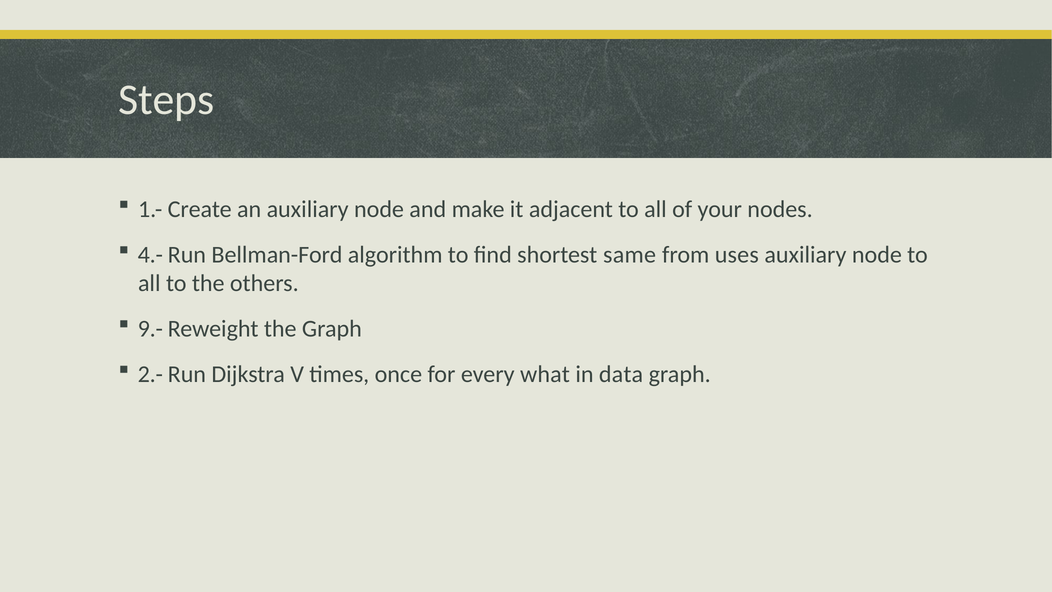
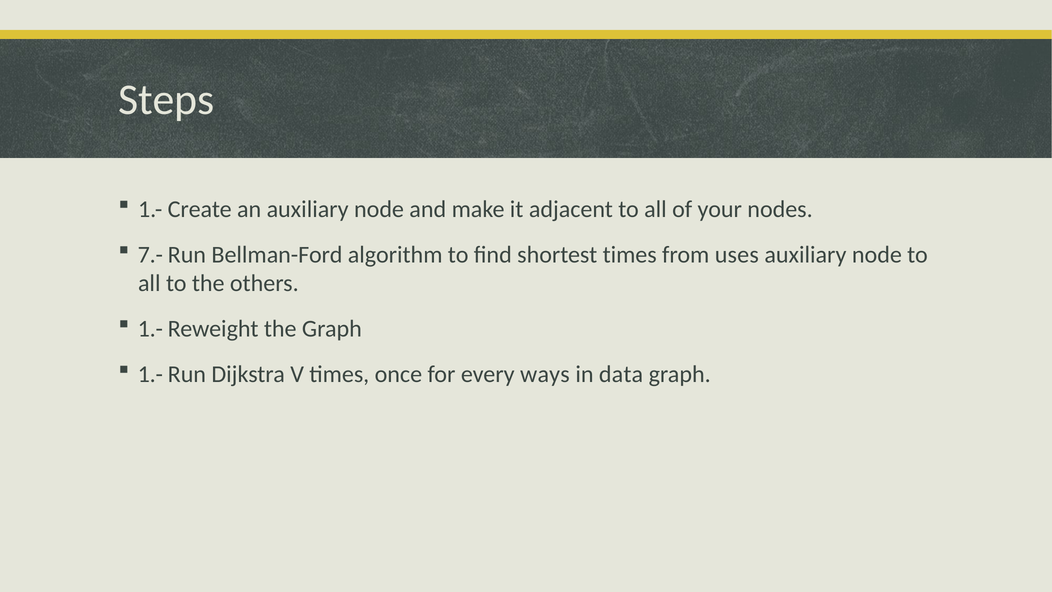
4.-: 4.- -> 7.- (150, 254)
shortest same: same -> times (630, 254)
9.-: 9.- -> 1.- (150, 329)
2.-: 2.- -> 1.- (150, 374)
what: what -> ways (545, 374)
